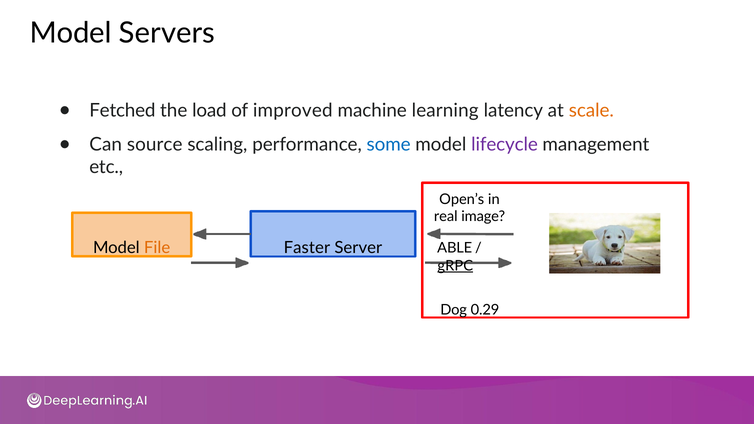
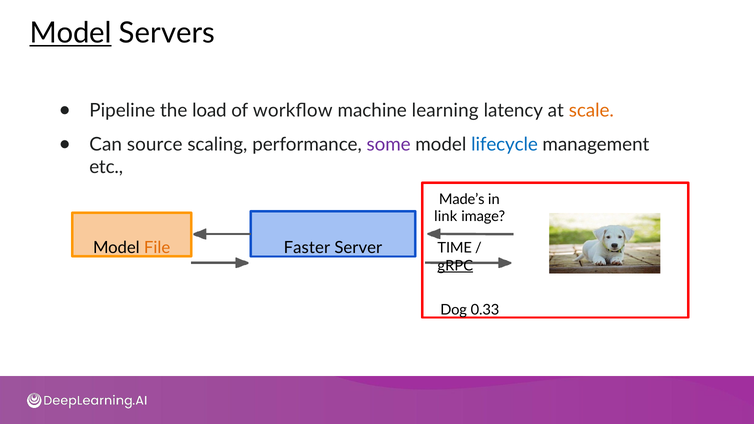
Model underline: none -> present (71, 33)
Fetched: Fetched -> Pipeline (122, 111)
improved: improved -> workﬂow (293, 111)
some colour: blue -> purple (389, 144)
lifecycle colour: purple -> blue (505, 144)
Open’s: Open’s -> Made’s (462, 199)
real: real -> link (446, 217)
ABLE: ABLE -> TIME (455, 248)
0.29: 0.29 -> 0.33 (485, 310)
